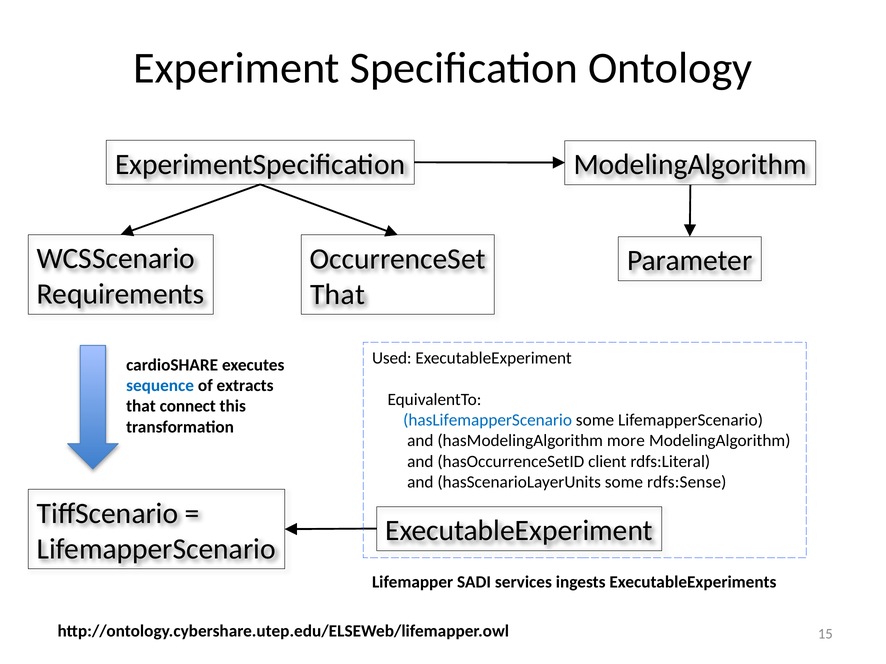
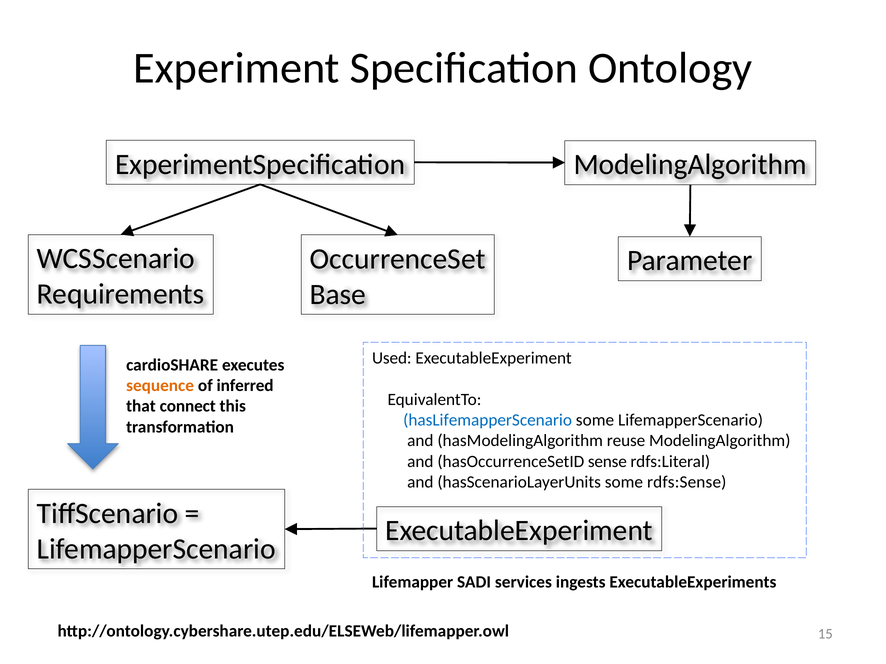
That: That -> Base (338, 295)
sequence colour: blue -> orange (160, 386)
extracts: extracts -> inferred (245, 386)
more: more -> reuse (626, 441)
client: client -> sense (607, 462)
